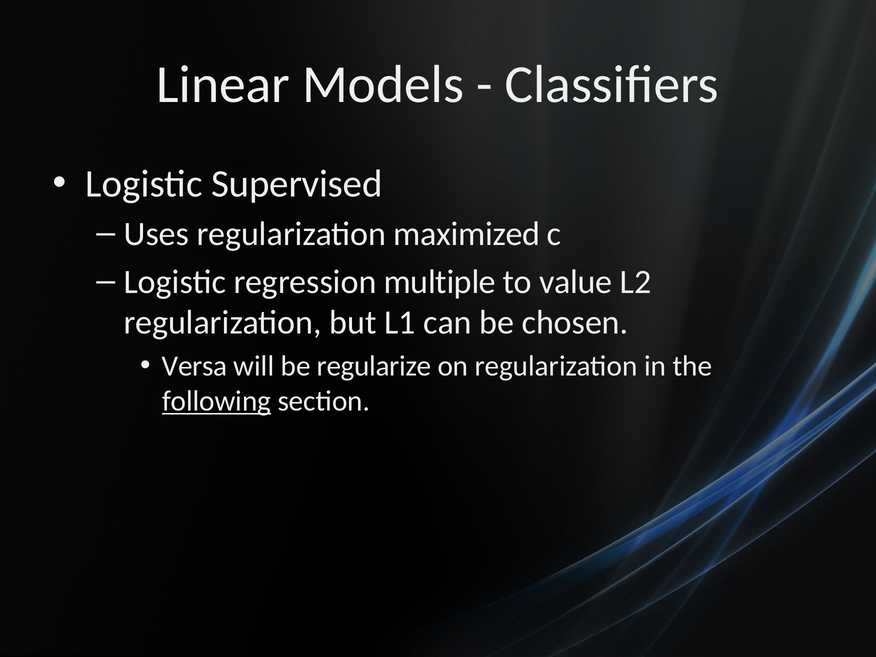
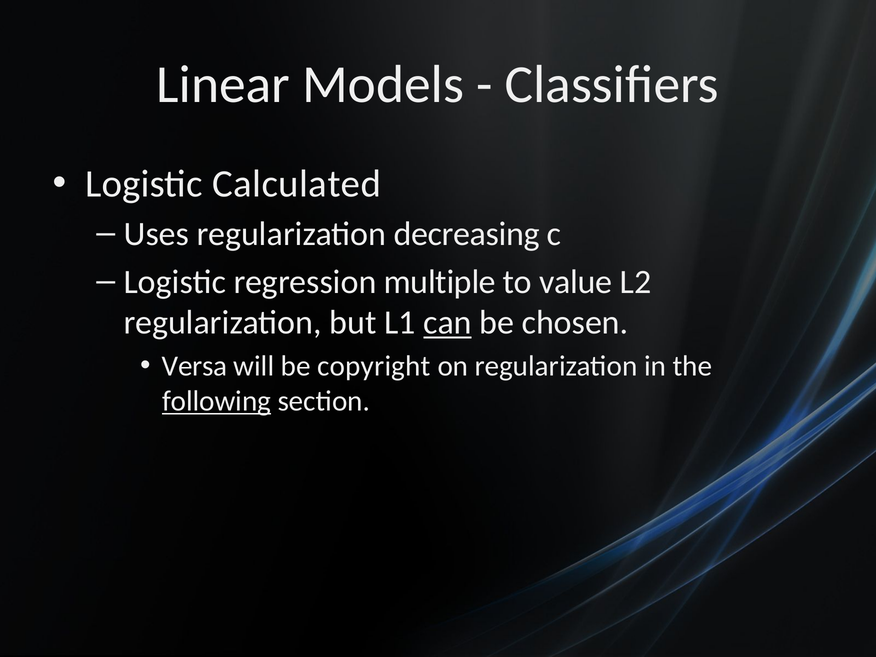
Supervised: Supervised -> Calculated (297, 184)
maximized: maximized -> decreasing (467, 234)
can underline: none -> present (447, 323)
regularize: regularize -> copyright (374, 366)
